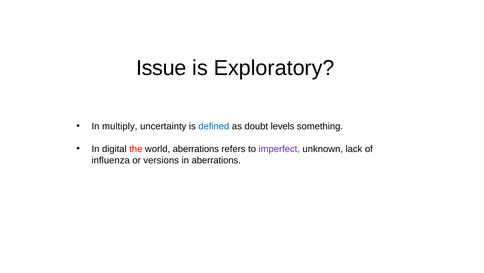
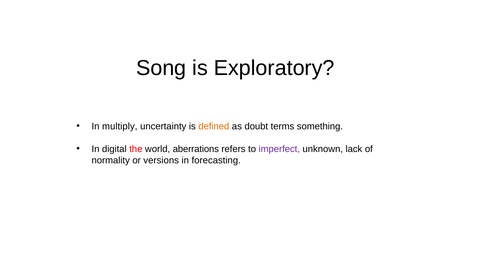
Issue: Issue -> Song (161, 68)
defined colour: blue -> orange (214, 126)
levels: levels -> terms (282, 126)
influenza: influenza -> normality (111, 160)
in aberrations: aberrations -> forecasting (216, 160)
